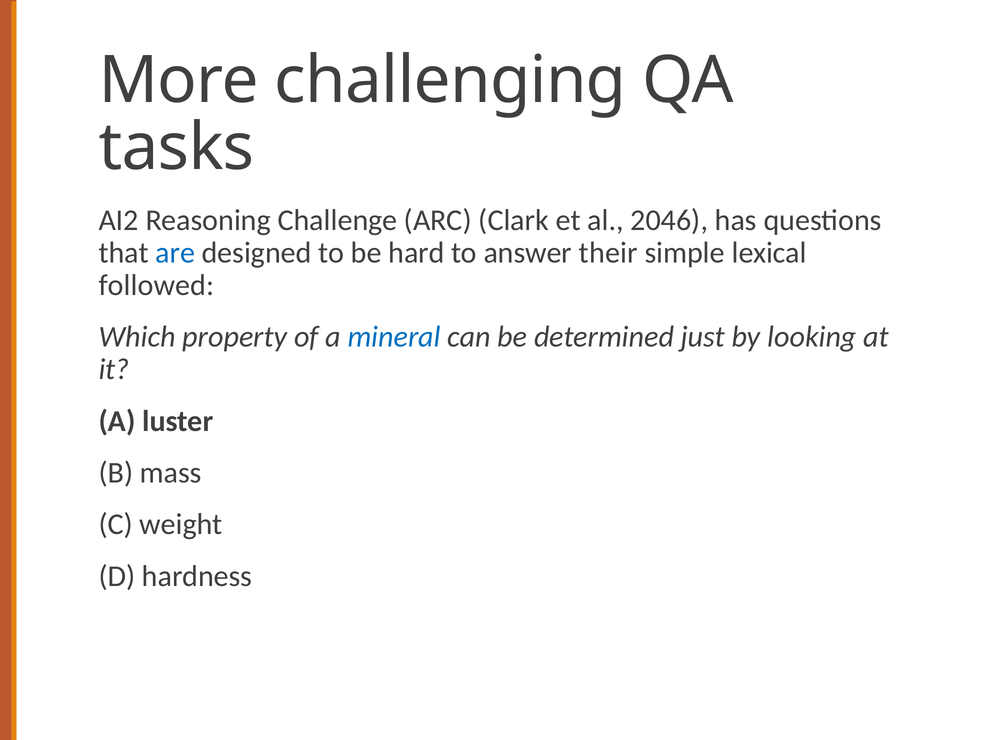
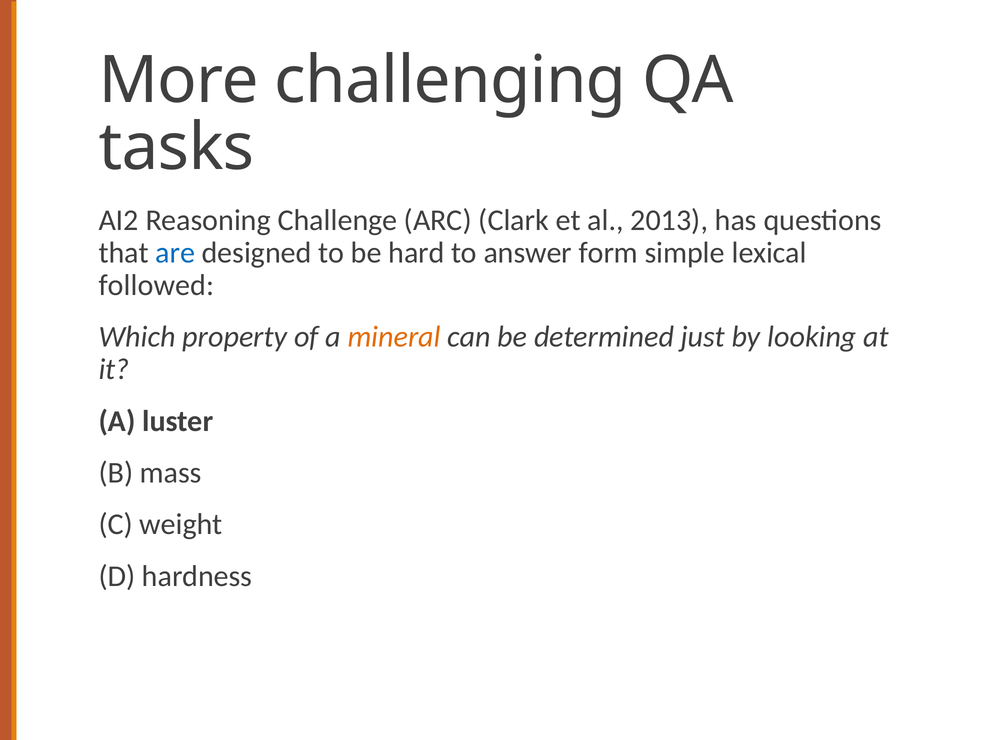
2046: 2046 -> 2013 (669, 220)
their: their -> form (608, 253)
mineral colour: blue -> orange (394, 337)
